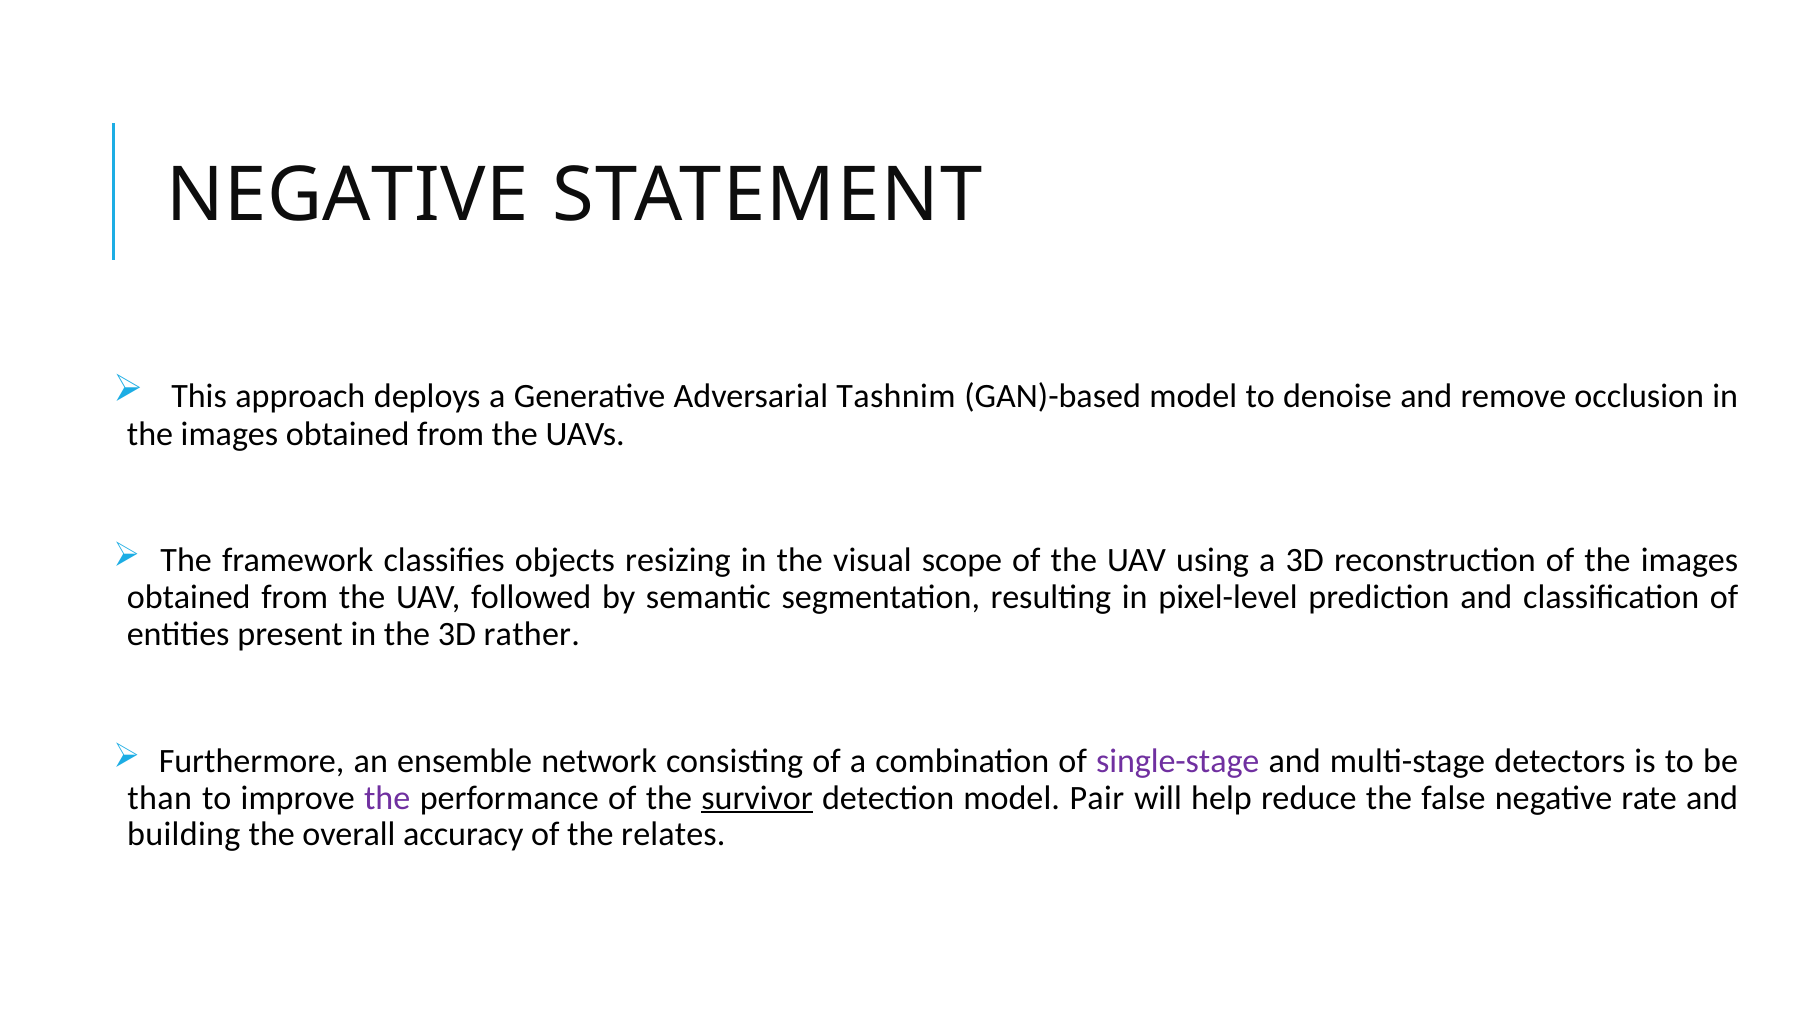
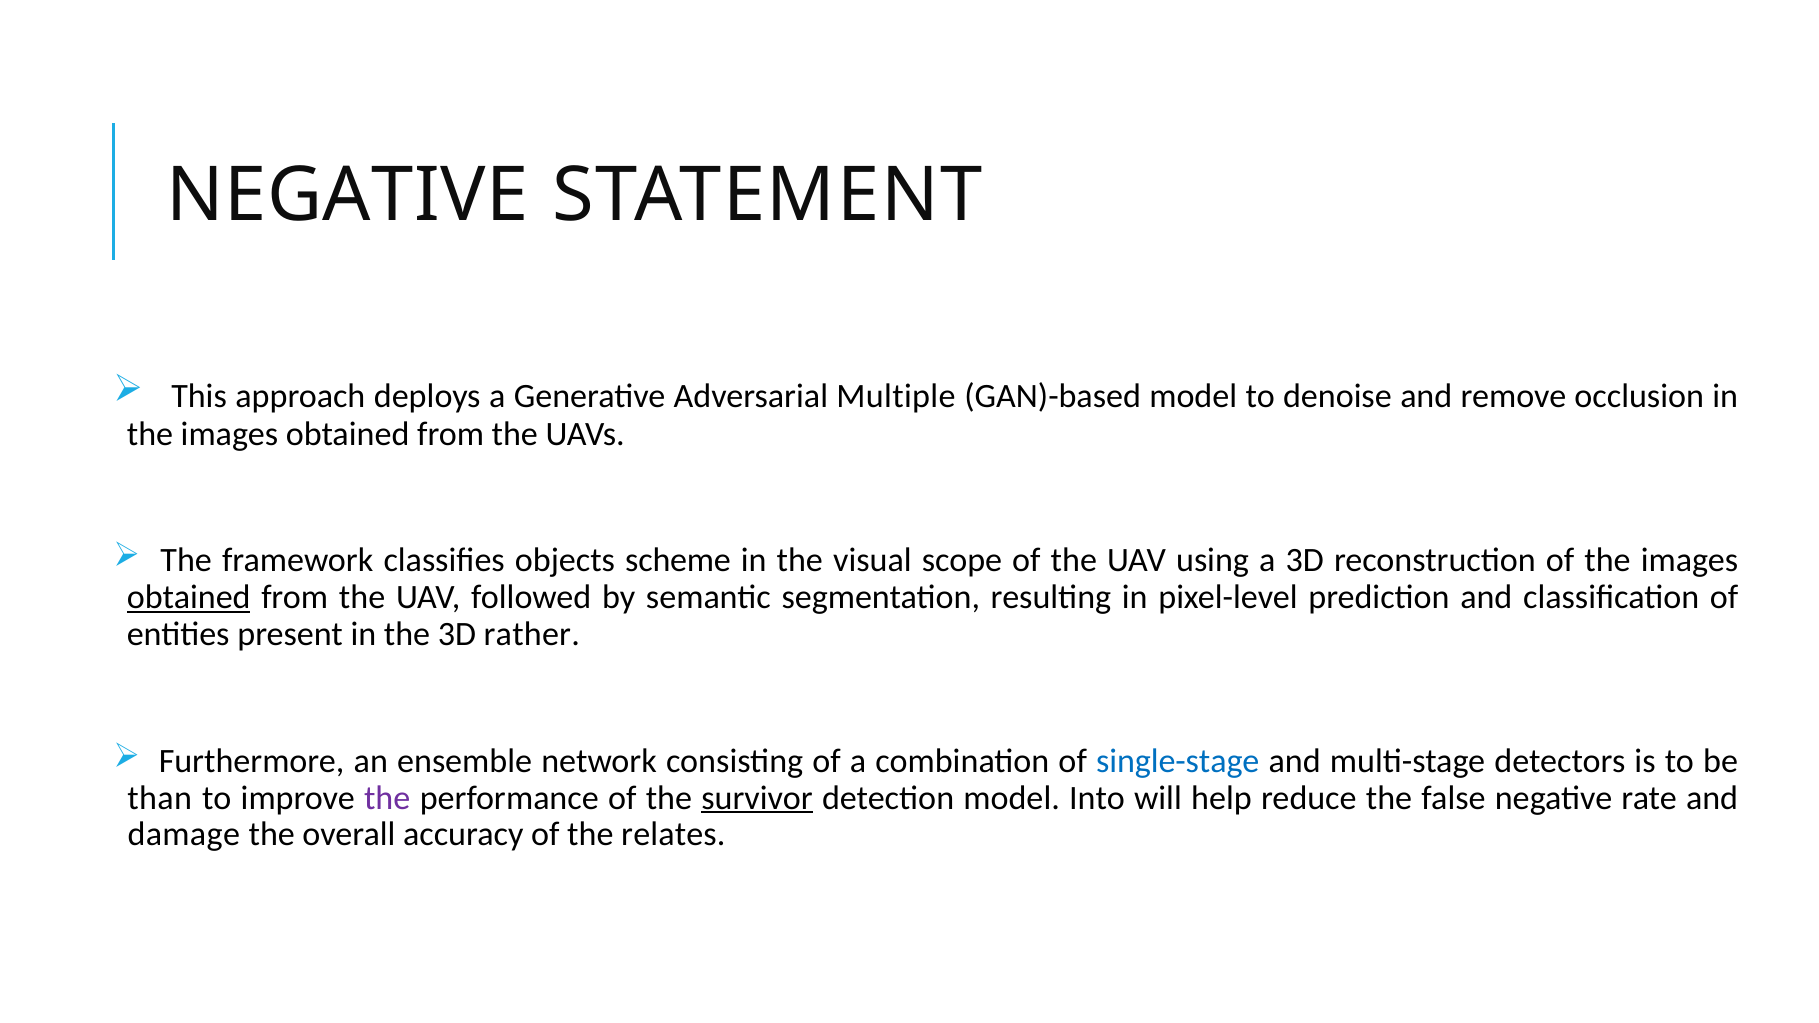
Tashnim: Tashnim -> Multiple (896, 396)
resizing: resizing -> scheme (678, 561)
obtained underline: none -> present (189, 597)
single-stage colour: purple -> blue (1178, 761)
Pair: Pair -> Into (1097, 798)
building: building -> damage (184, 835)
